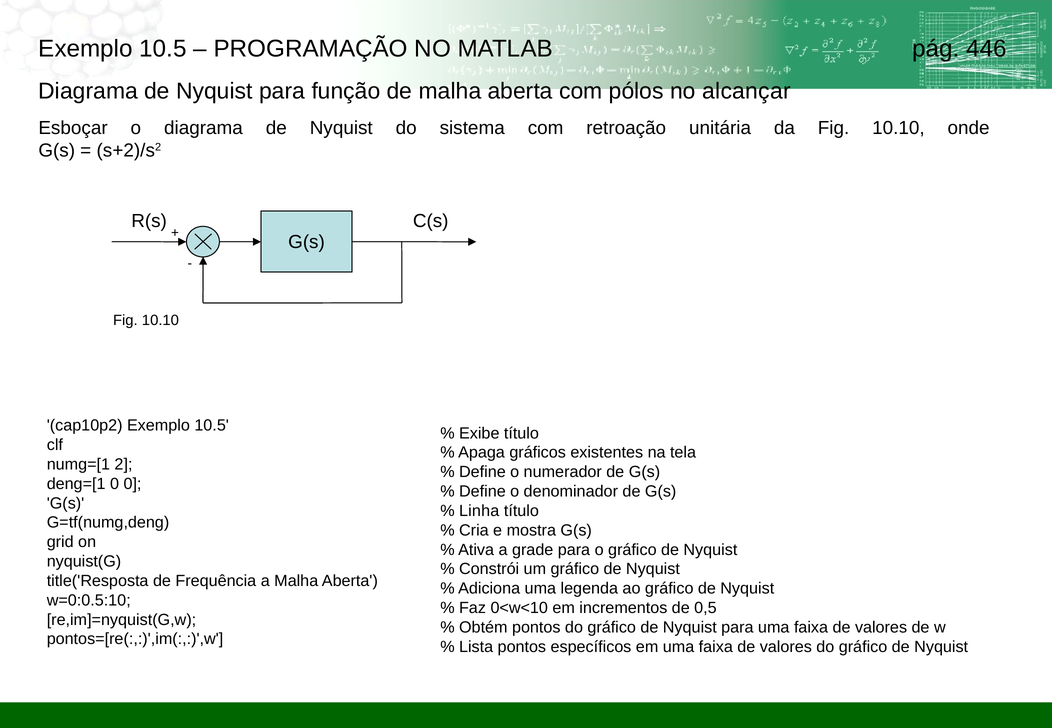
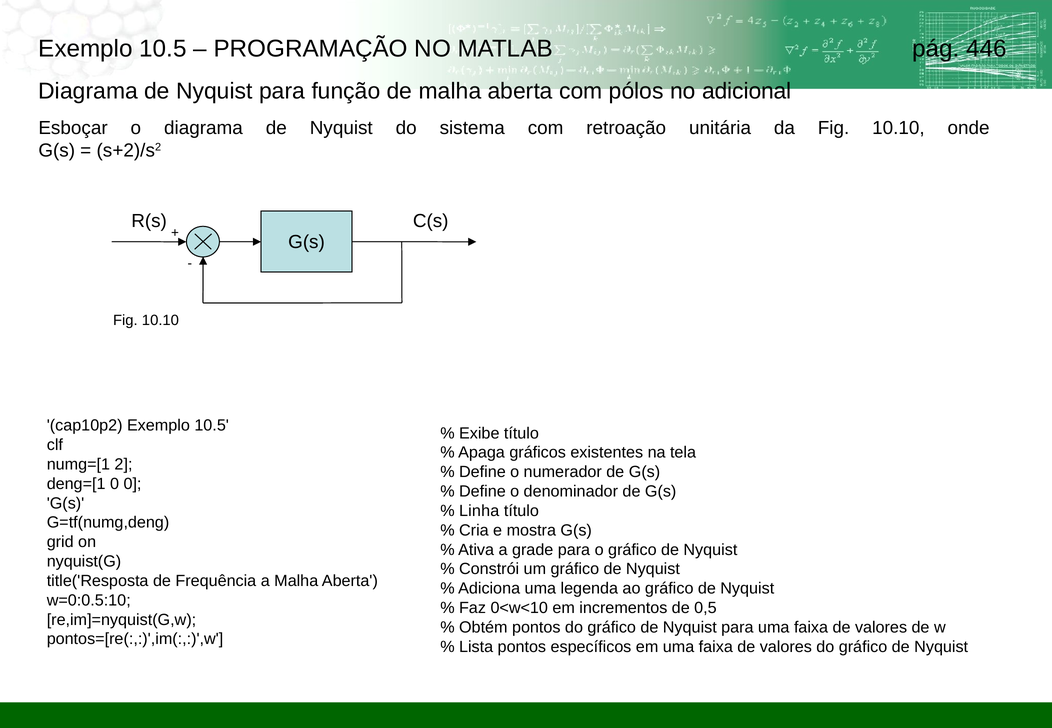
alcançar: alcançar -> adicional (747, 91)
